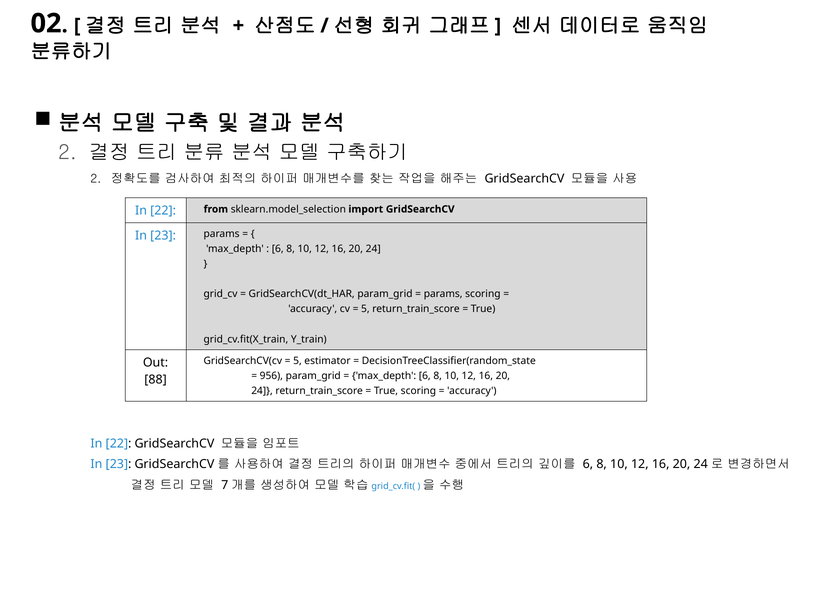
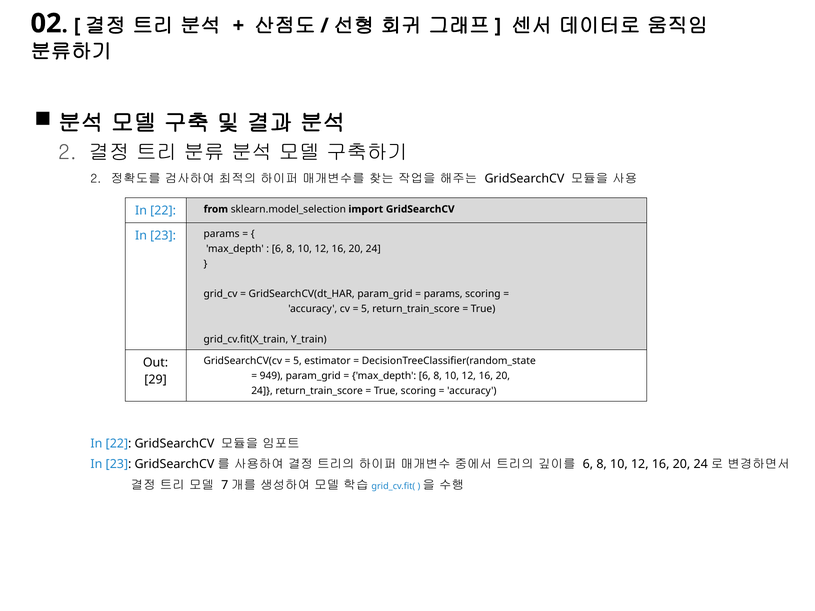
956: 956 -> 949 (271, 376)
88: 88 -> 29 (156, 380)
